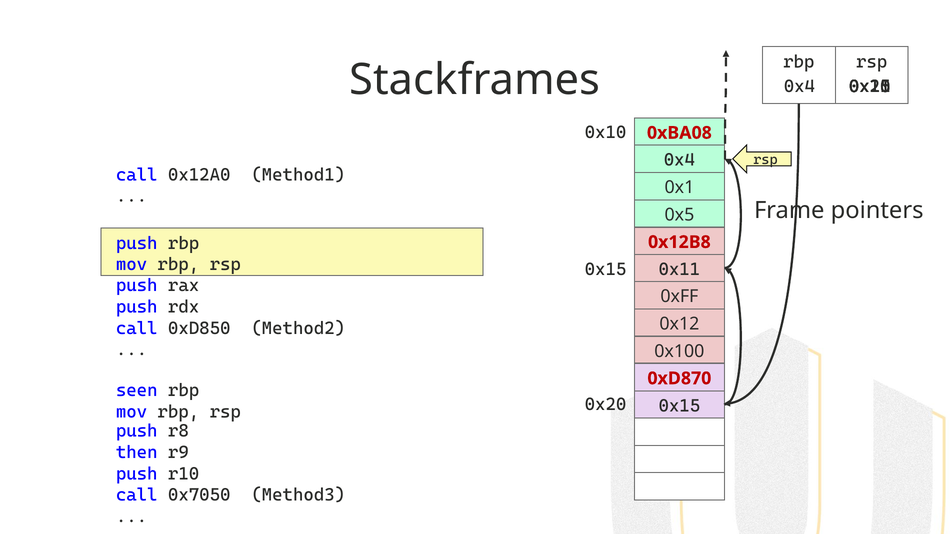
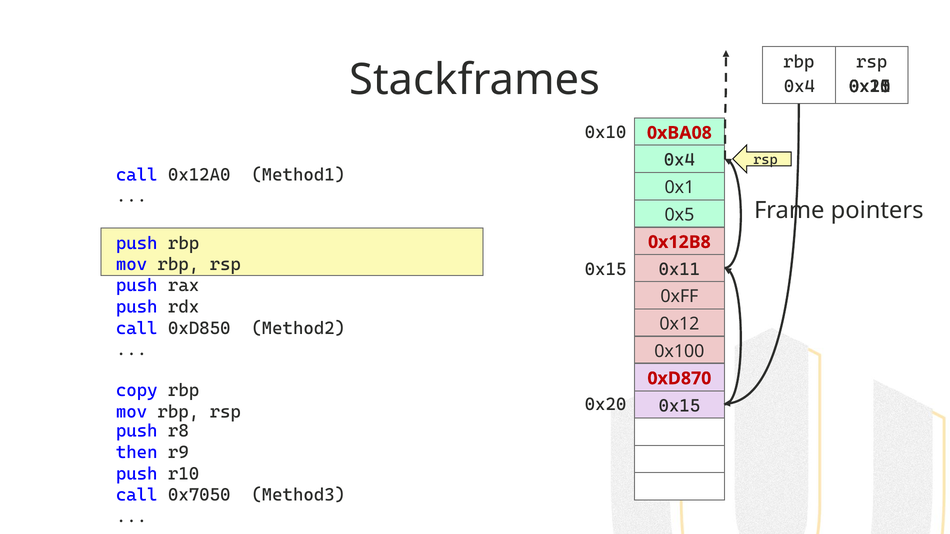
seen: seen -> copy (137, 391)
